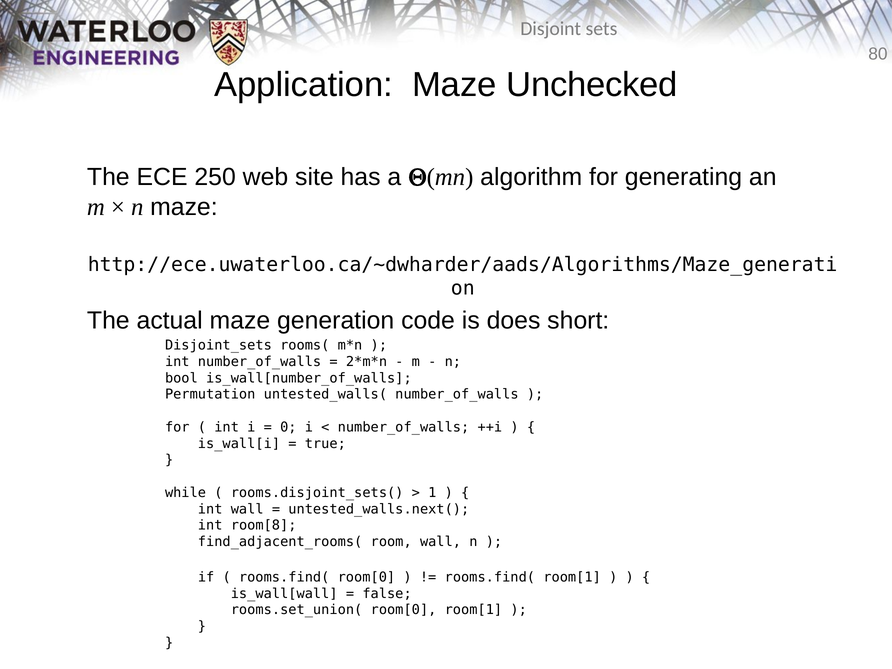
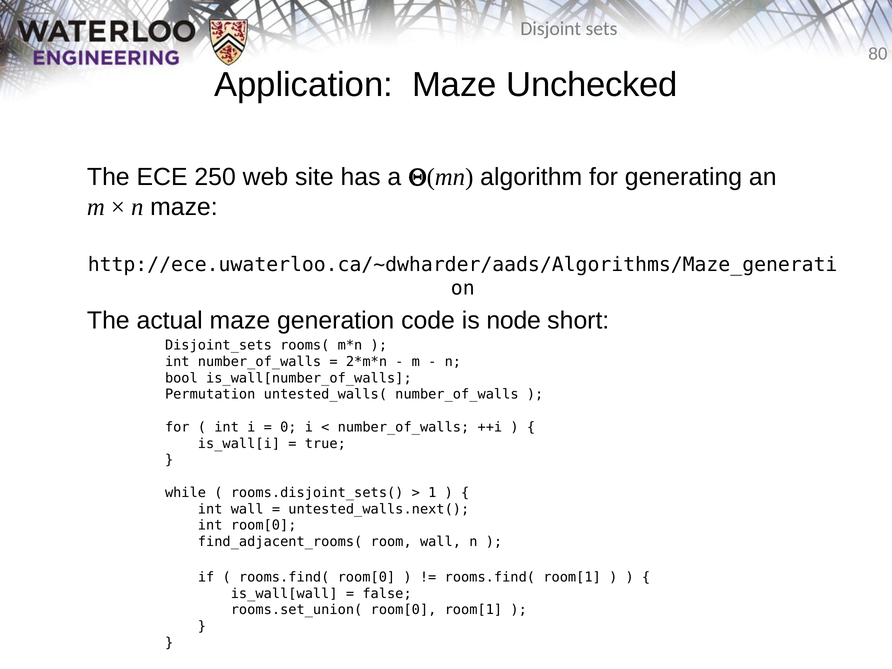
does: does -> node (514, 320)
int room[8: room[8 -> room[0 (264, 525)
